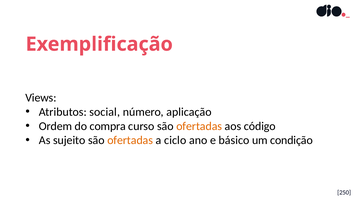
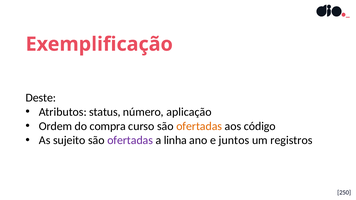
Views: Views -> Deste (41, 98)
social: social -> status (105, 112)
ofertadas colour: orange -> purple (130, 141)
ciclo: ciclo -> linha (175, 141)
básico: básico -> juntos (234, 141)
condição: condição -> registros (291, 141)
